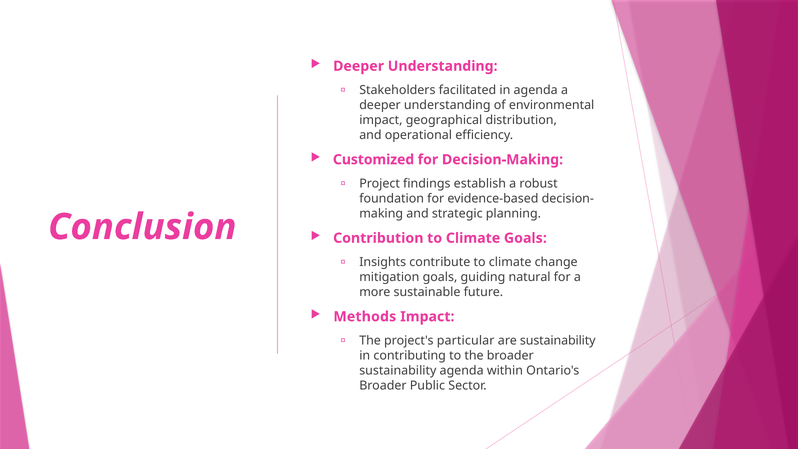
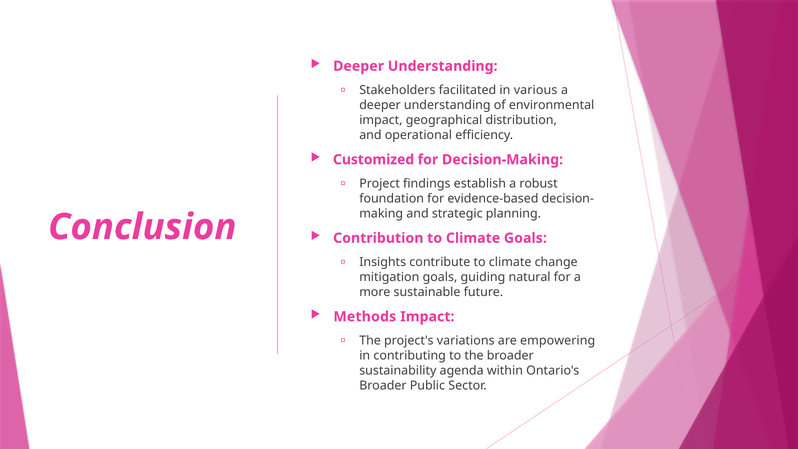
in agenda: agenda -> various (536, 90)
particular: particular -> variations (466, 341)
are sustainability: sustainability -> empowering (558, 341)
